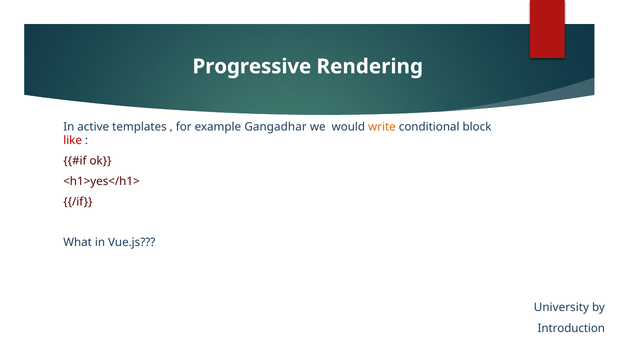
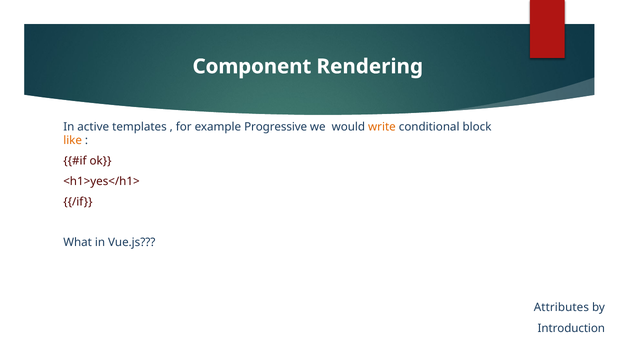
Progressive: Progressive -> Component (252, 67)
Gangadhar: Gangadhar -> Progressive (276, 127)
like colour: red -> orange (73, 141)
University: University -> Attributes (561, 308)
